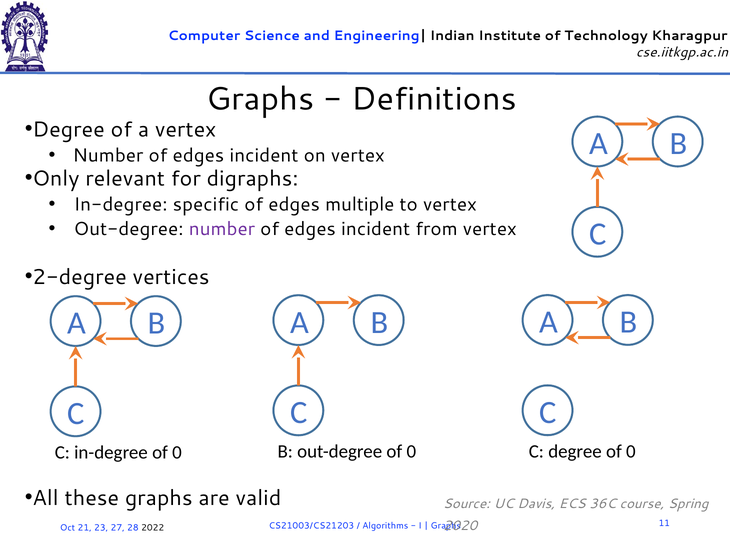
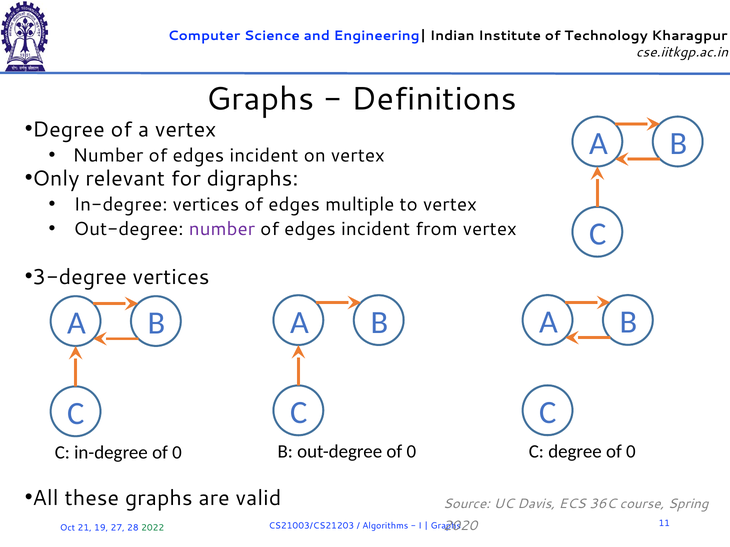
In-degree specific: specific -> vertices (206, 205)
2-degree: 2-degree -> 3-degree (80, 277)
23: 23 -> 19 (101, 528)
2022 colour: black -> green (153, 528)
